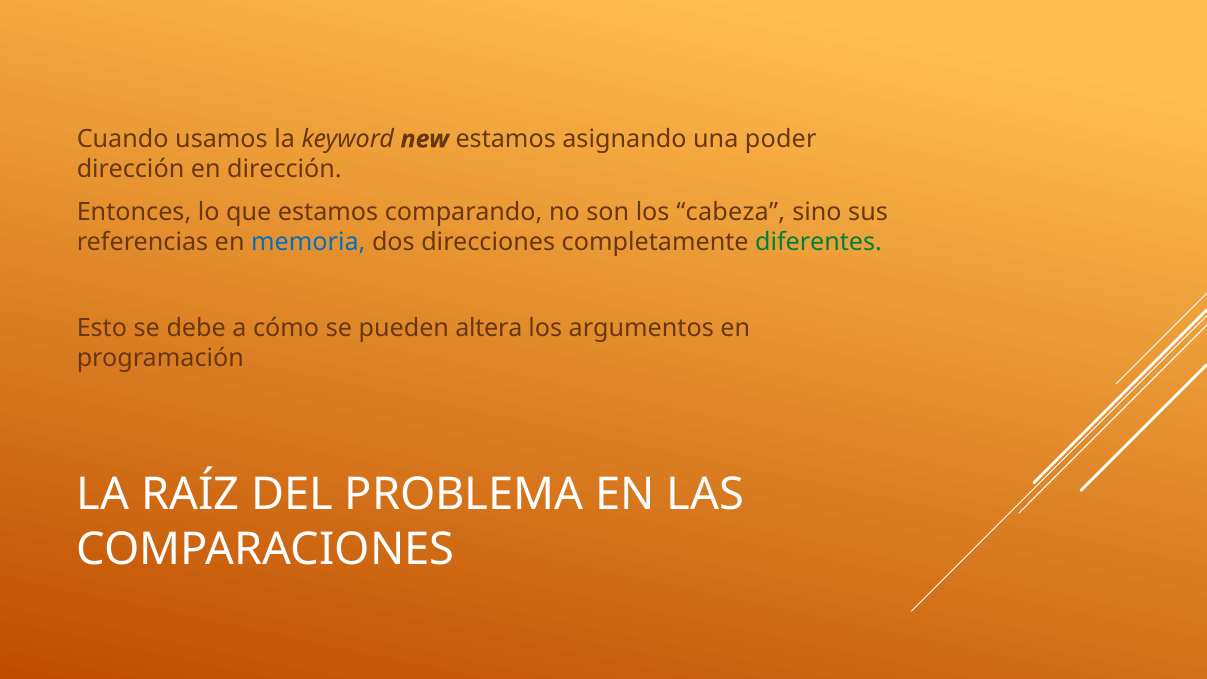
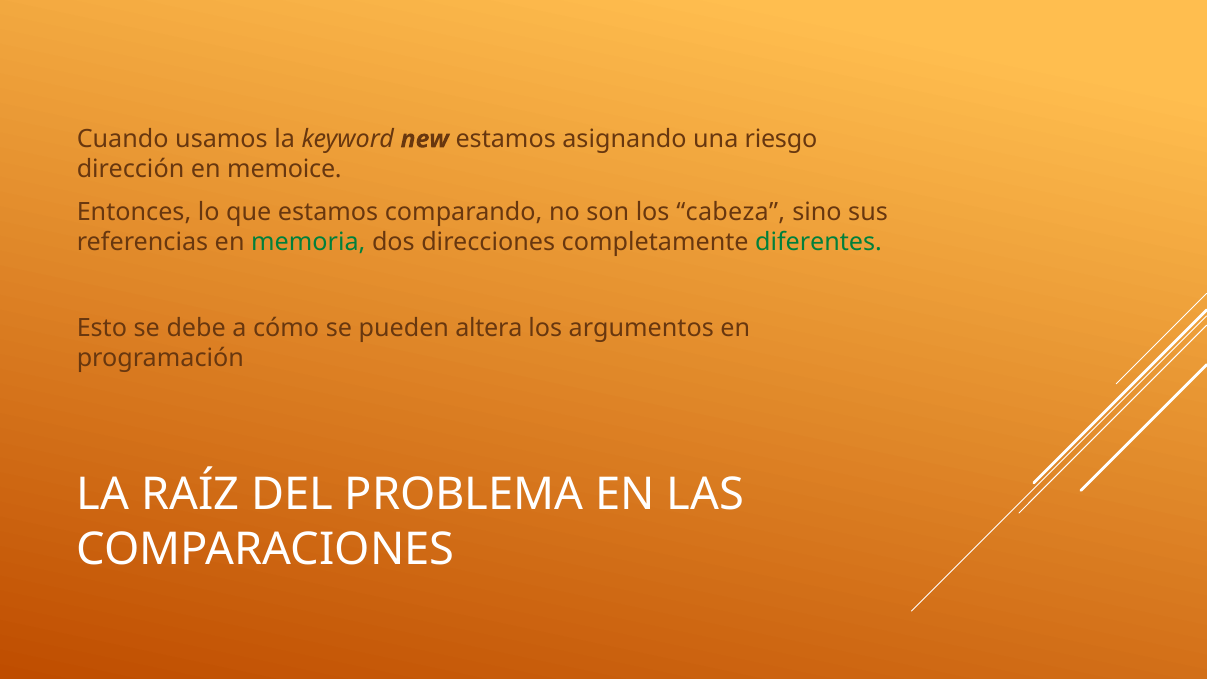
poder: poder -> riesgo (781, 139)
en dirección: dirección -> memoice (284, 169)
memoria colour: blue -> green (308, 242)
